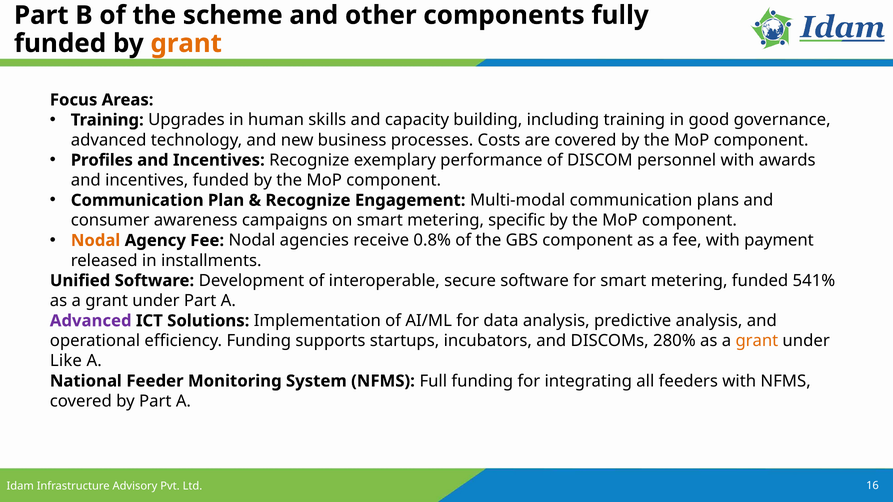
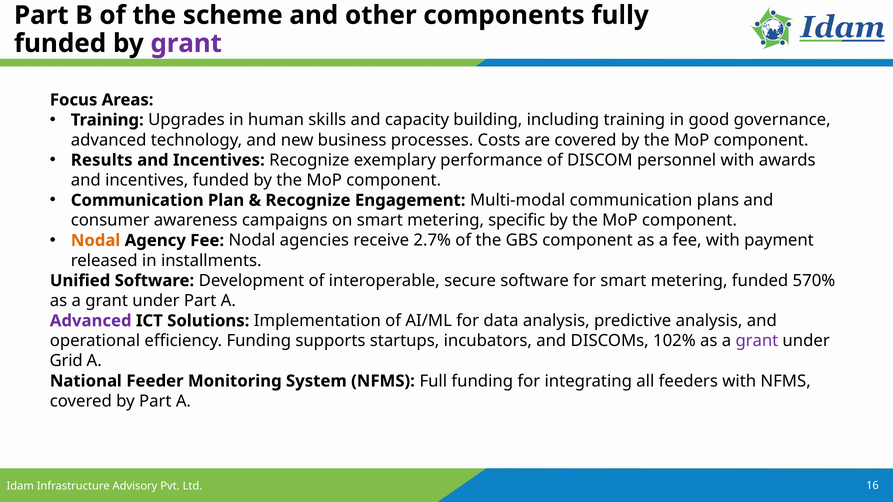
grant colour: orange -> purple (186, 43)
Profiles: Profiles -> Results (102, 160)
0.8%: 0.8% -> 2.7% (432, 241)
541%: 541% -> 570% (814, 281)
280%: 280% -> 102% (674, 341)
grant colour: orange -> purple (757, 341)
Like: Like -> Grid (66, 361)
